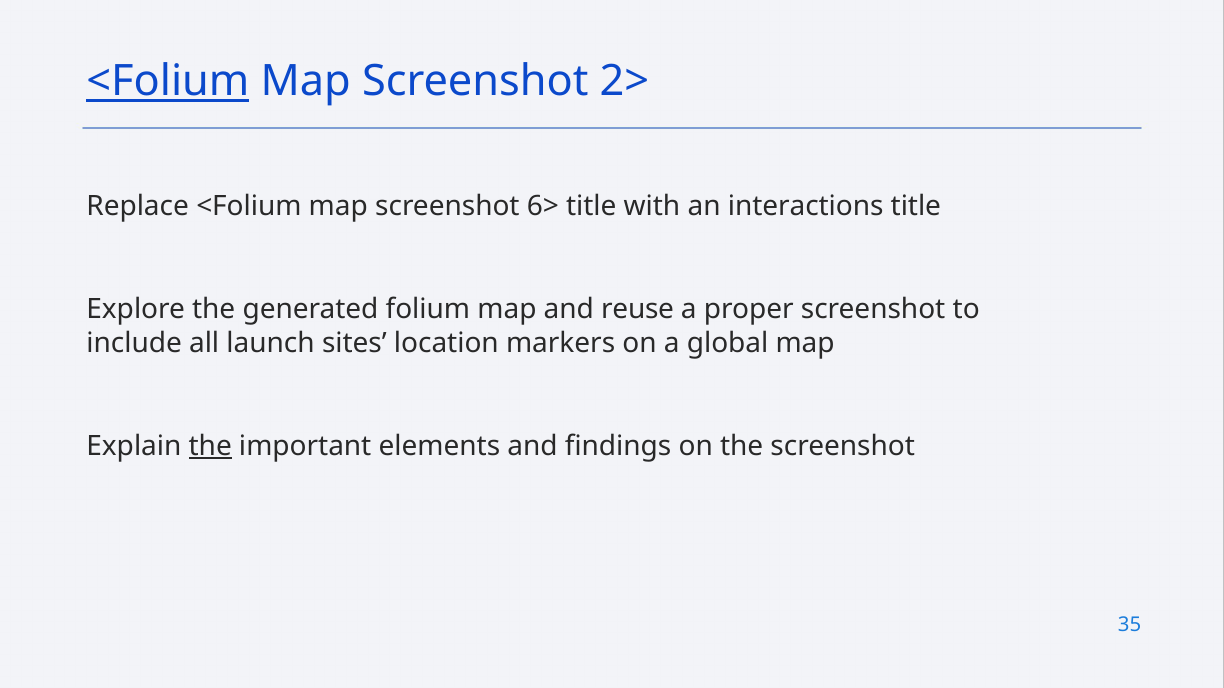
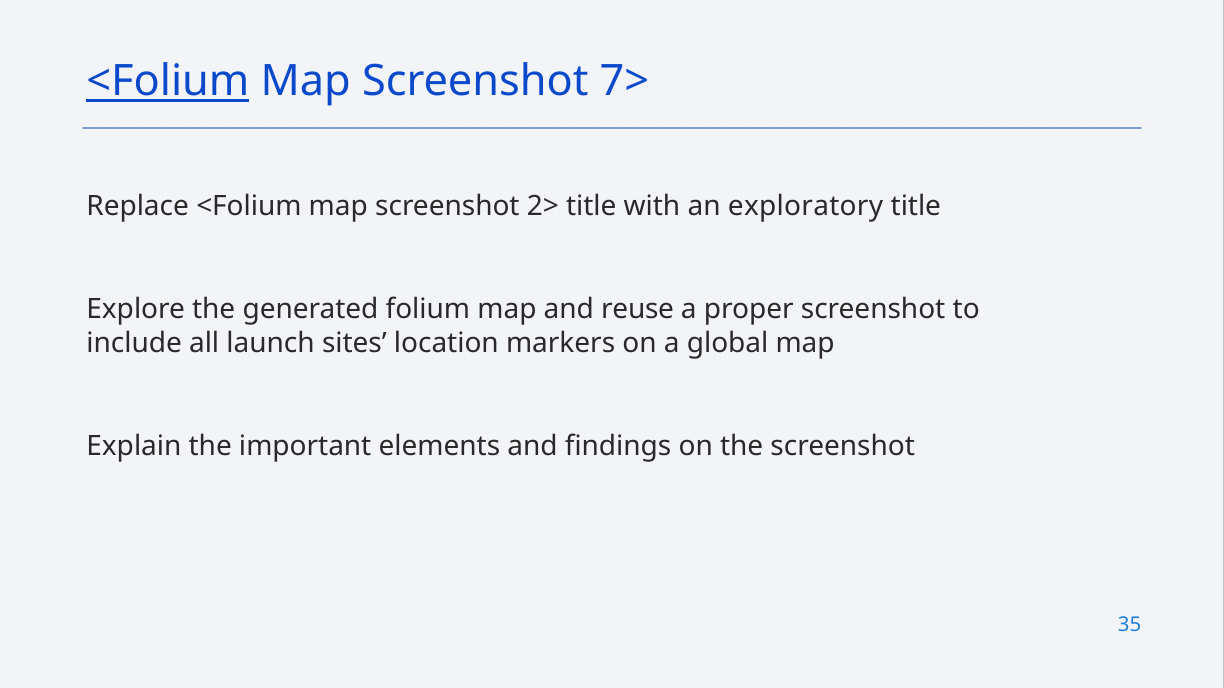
2>: 2> -> 7> (624, 82)
6>: 6> -> 2> (543, 207)
interactions: interactions -> exploratory (806, 207)
the underline: present -> none (210, 446)
